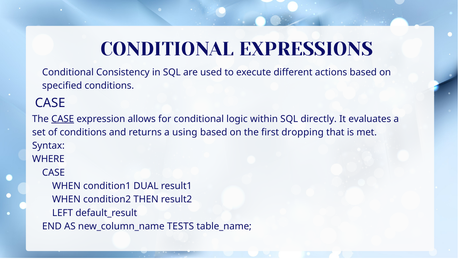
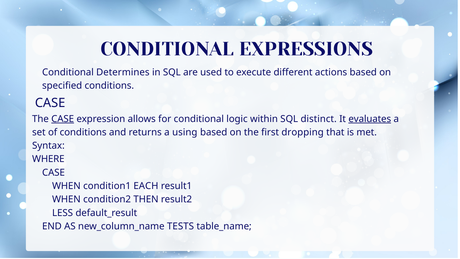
Consistency: Consistency -> Determines (123, 72)
directly: directly -> distinct (319, 119)
evaluates underline: none -> present (370, 119)
DUAL: DUAL -> EACH (146, 186)
LEFT: LEFT -> LESS (63, 213)
